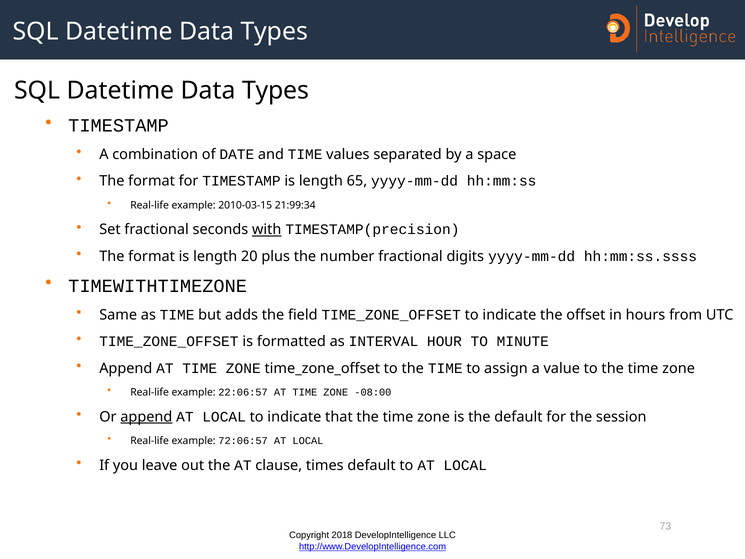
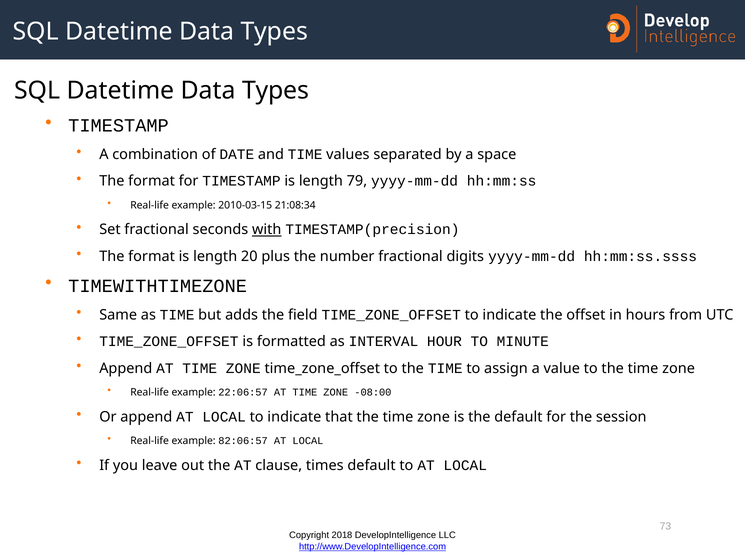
65: 65 -> 79 (357, 181)
21:99:34: 21:99:34 -> 21:08:34 (295, 205)
append underline: present -> none (146, 417)
72:06:57: 72:06:57 -> 82:06:57 (243, 441)
